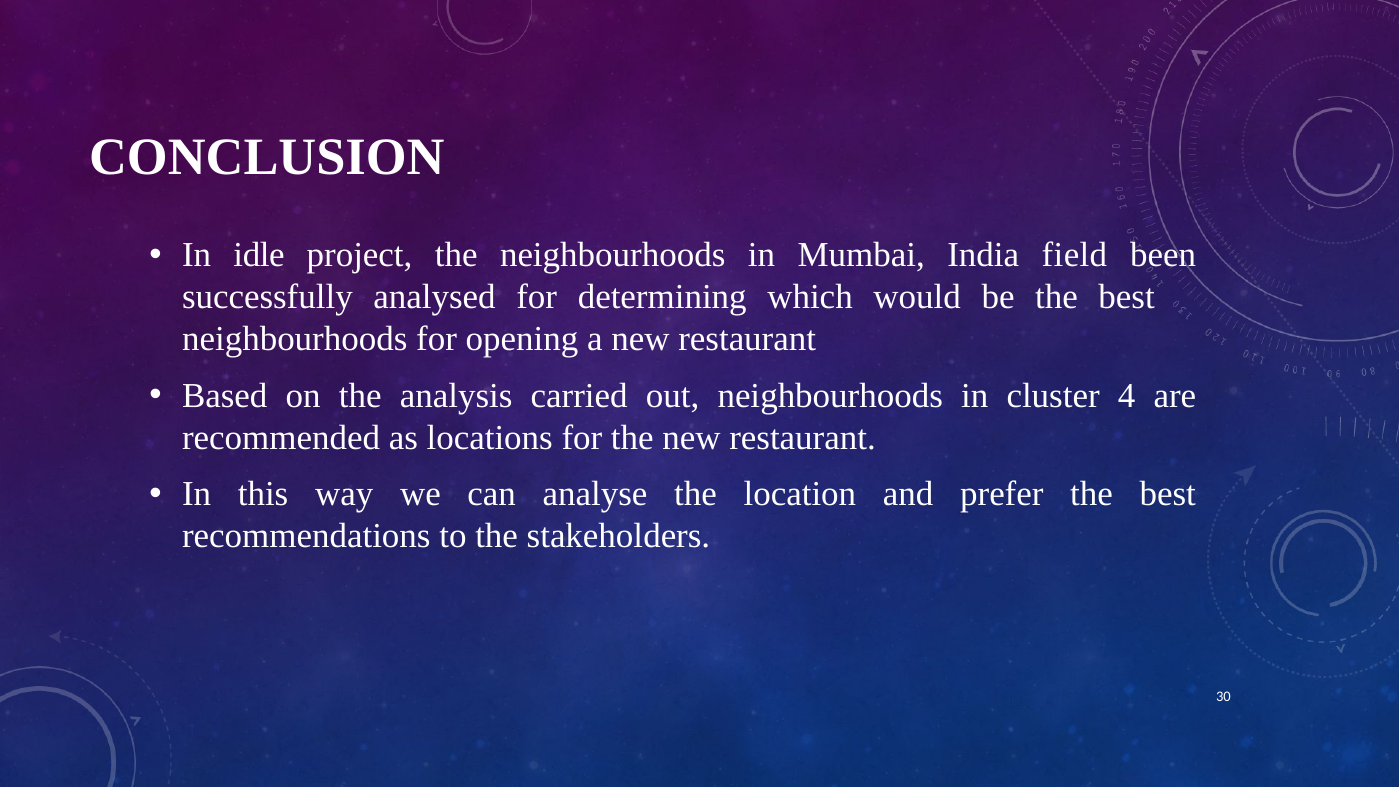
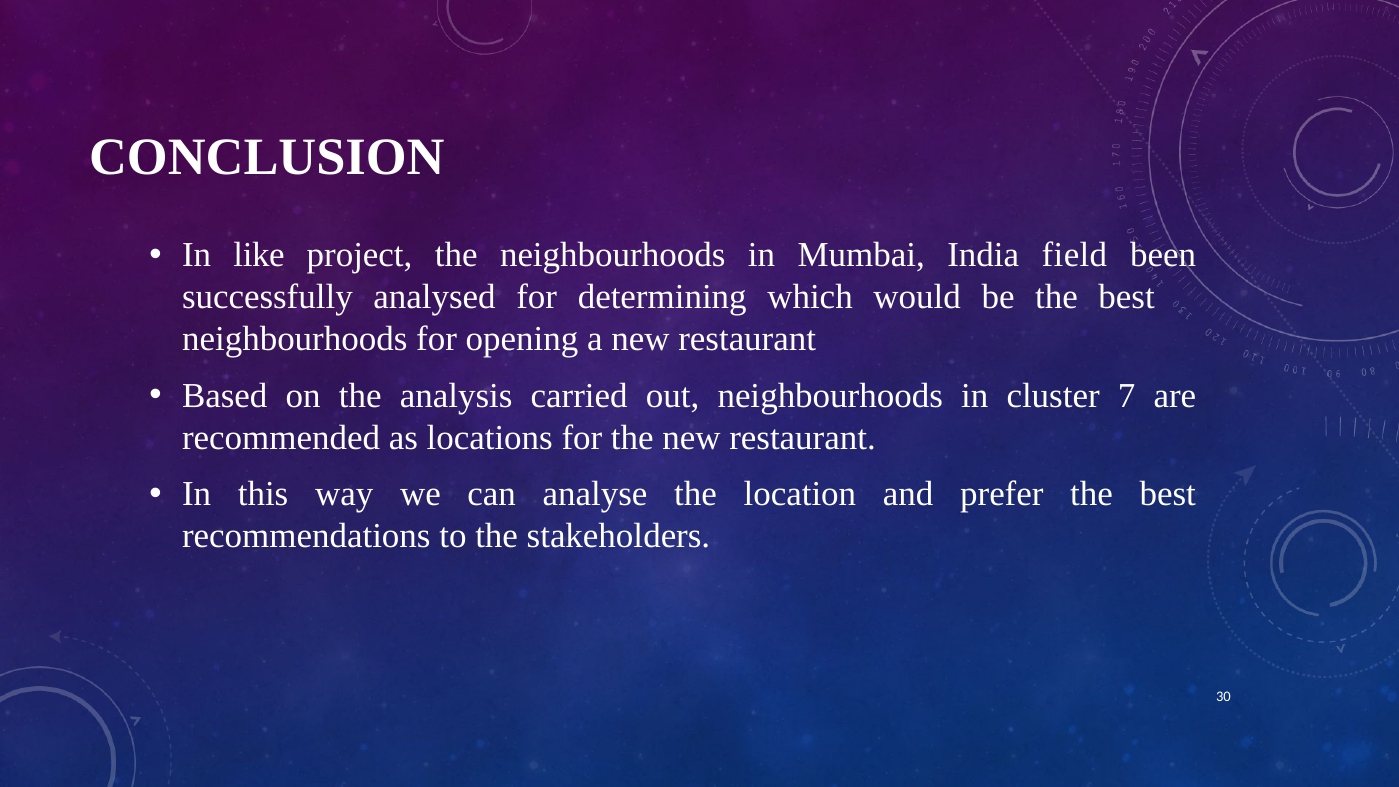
idle: idle -> like (259, 255)
4: 4 -> 7 (1127, 396)
